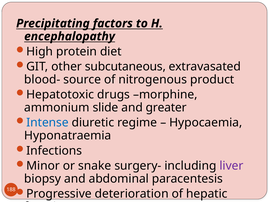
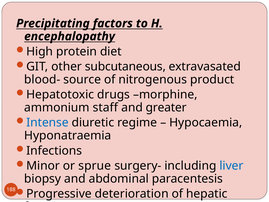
slide: slide -> staff (105, 107)
snake: snake -> sprue (95, 166)
liver colour: purple -> blue (231, 166)
